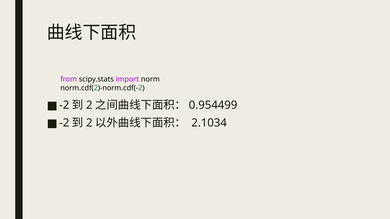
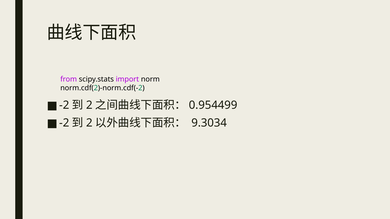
2.1034: 2.1034 -> 9.3034 (209, 123)
